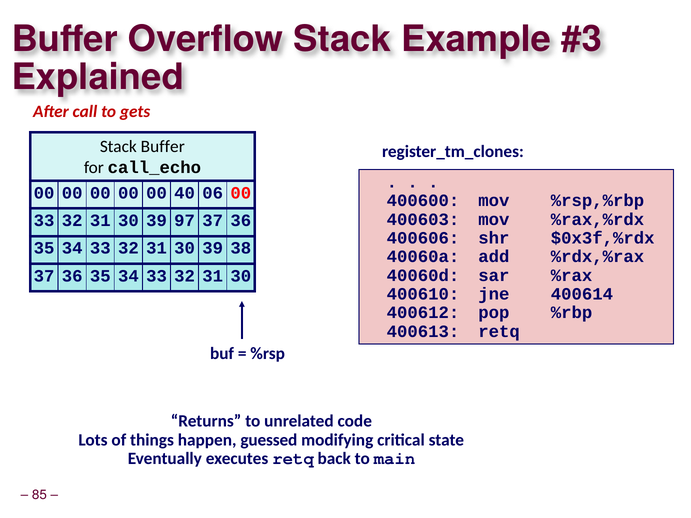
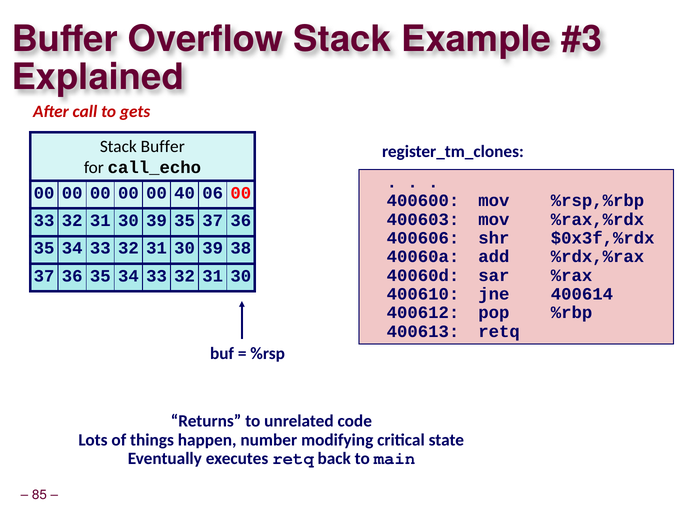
39 97: 97 -> 35 (185, 221)
guessed: guessed -> number (269, 440)
